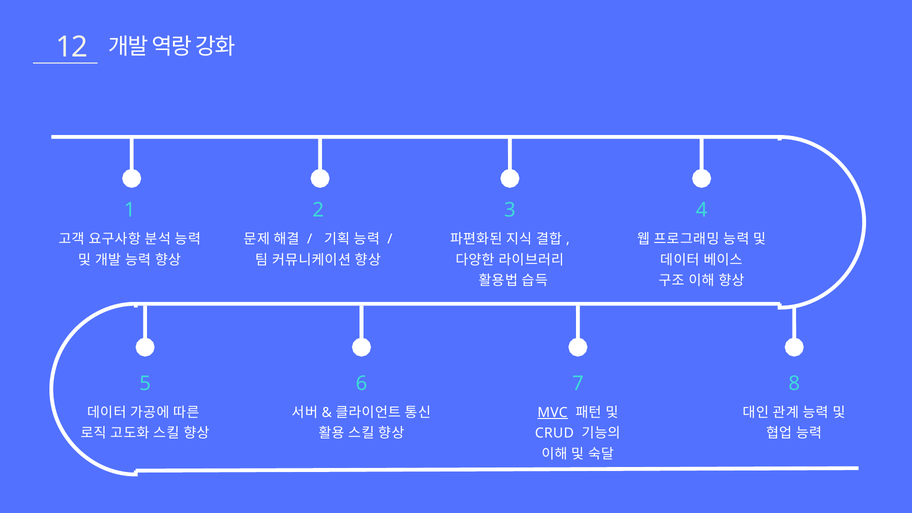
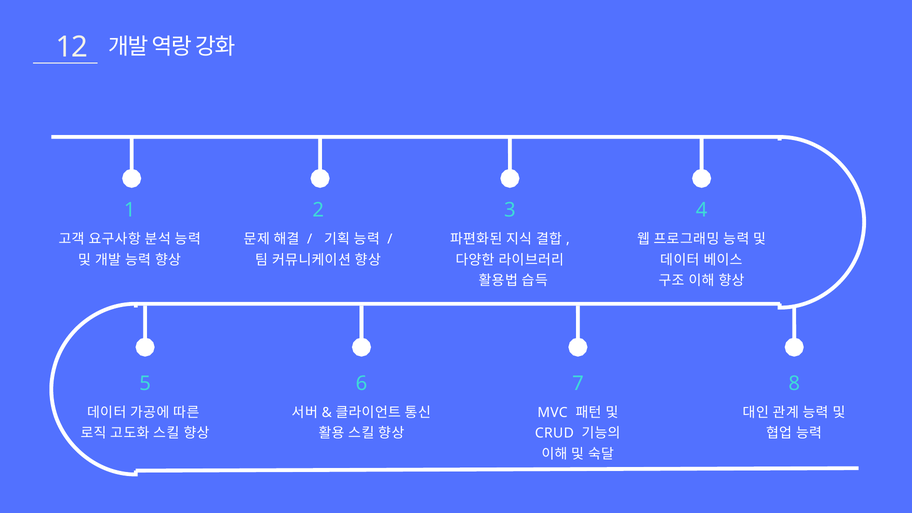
MVC underline: present -> none (553, 412)
